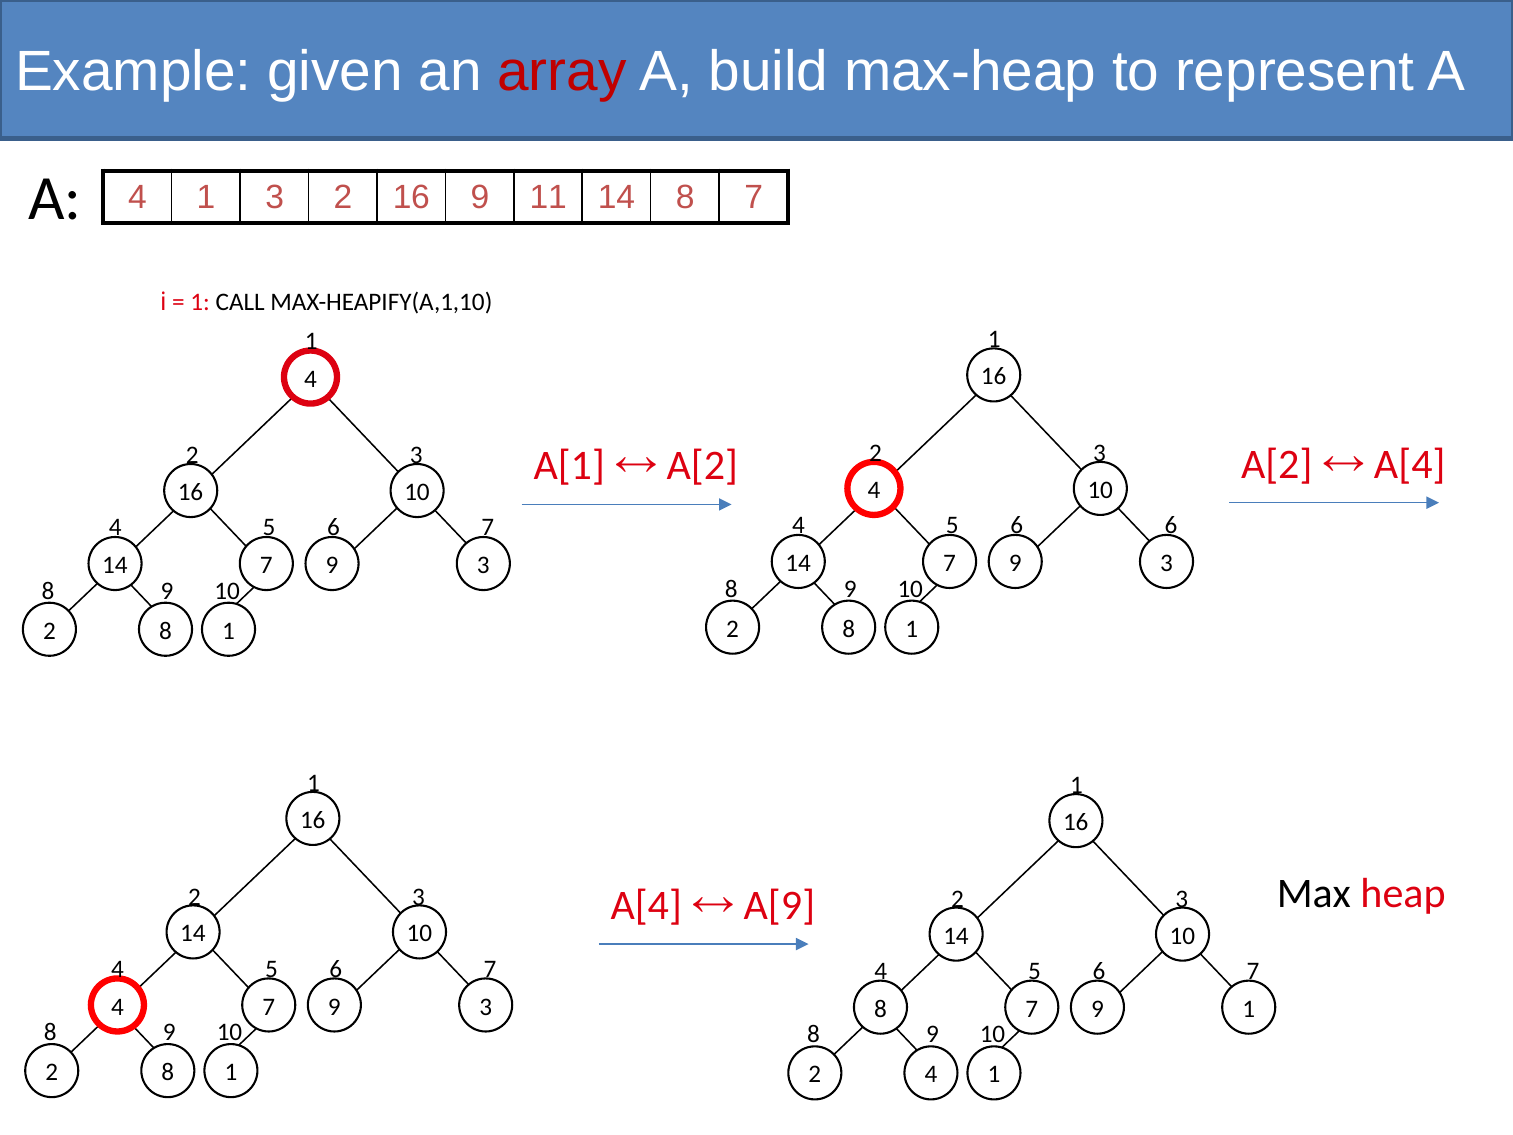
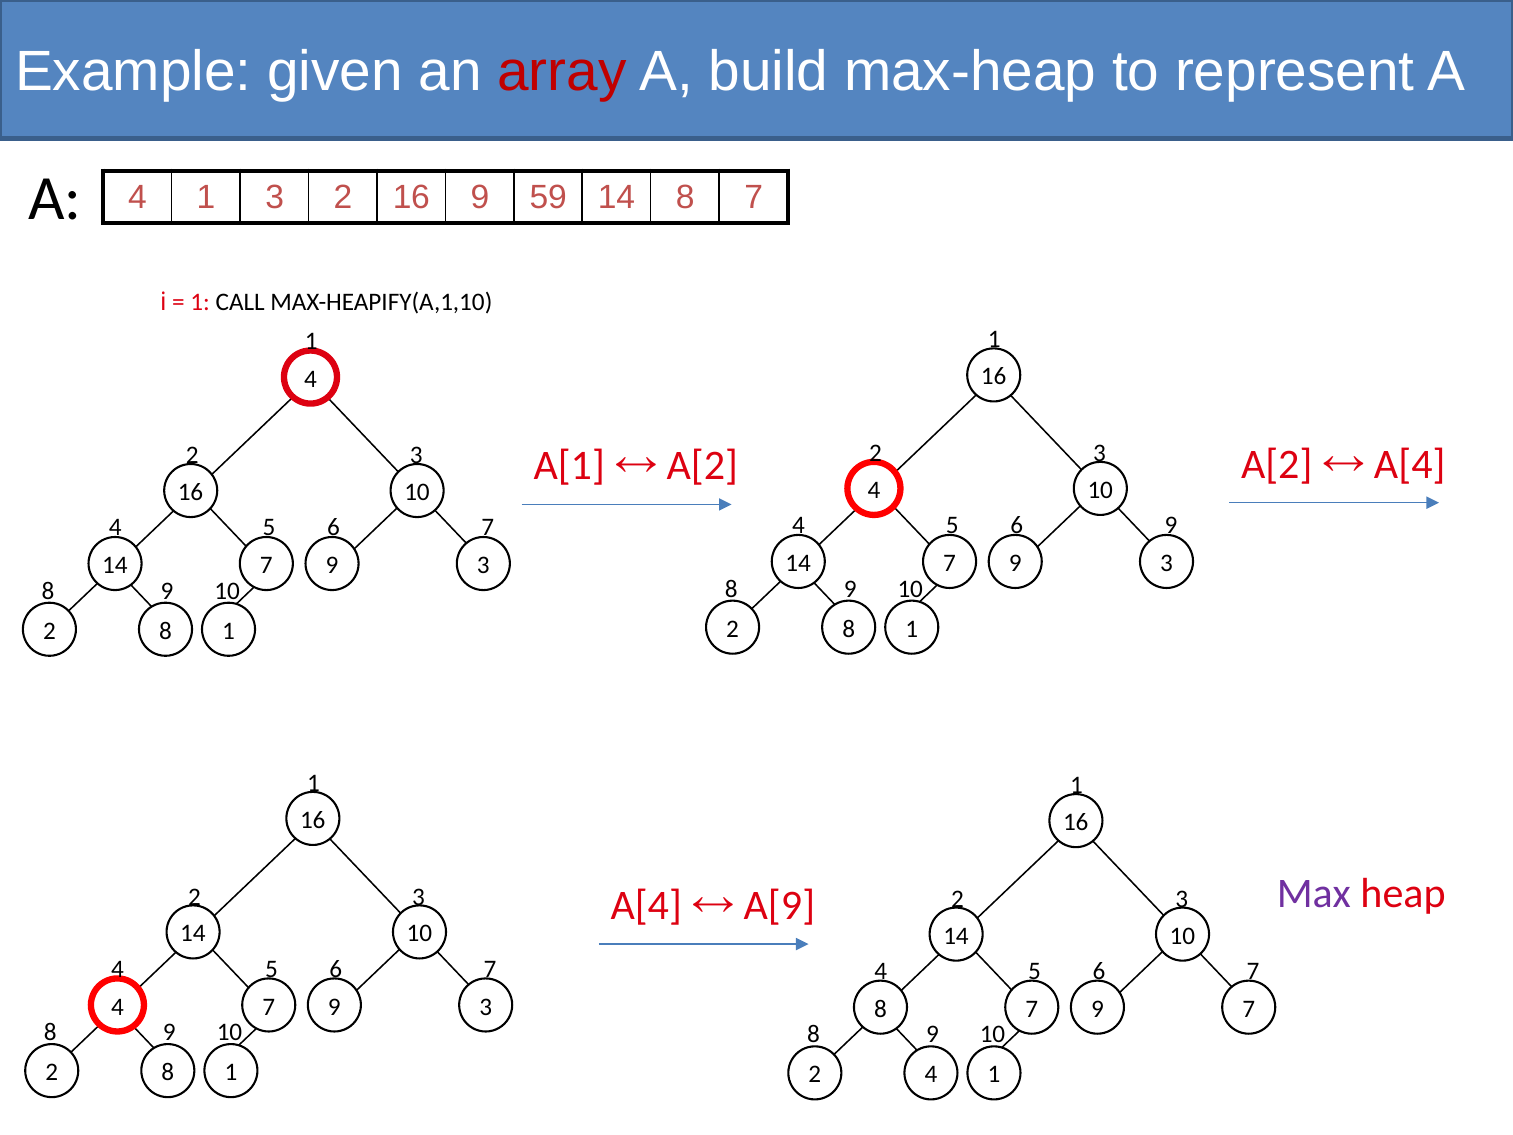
11: 11 -> 59 (548, 197)
6 6: 6 -> 9 (1171, 525)
Max colour: black -> purple (1314, 893)
9 1: 1 -> 7 (1249, 1009)
